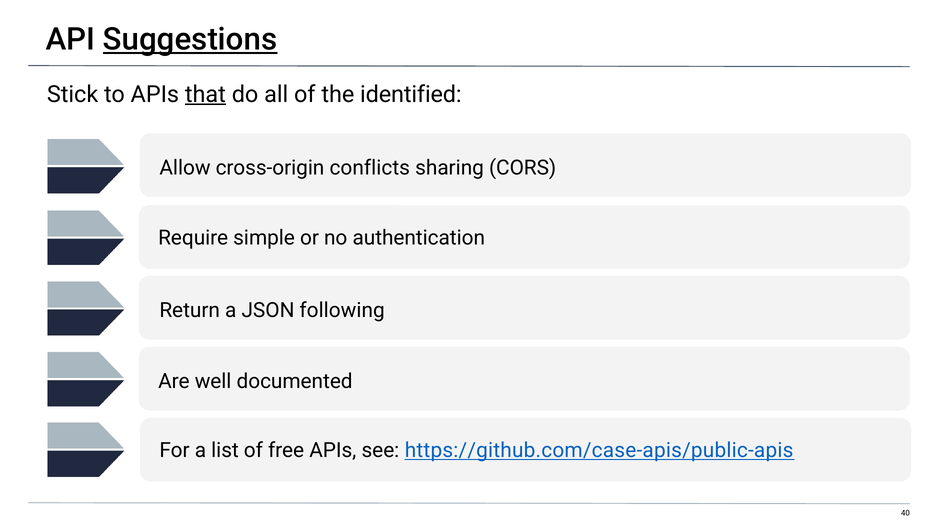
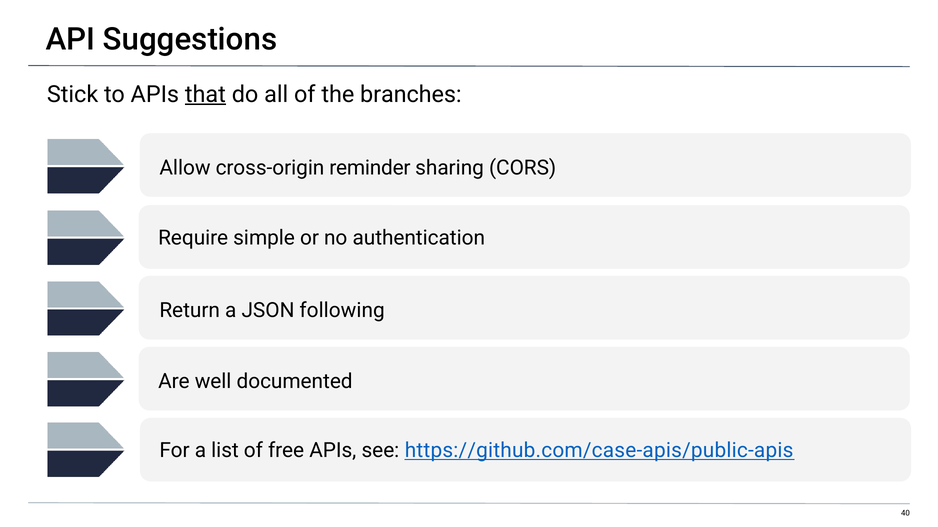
Suggestions underline: present -> none (190, 40)
identified: identified -> branches (411, 94)
conflicts: conflicts -> reminder (370, 168)
